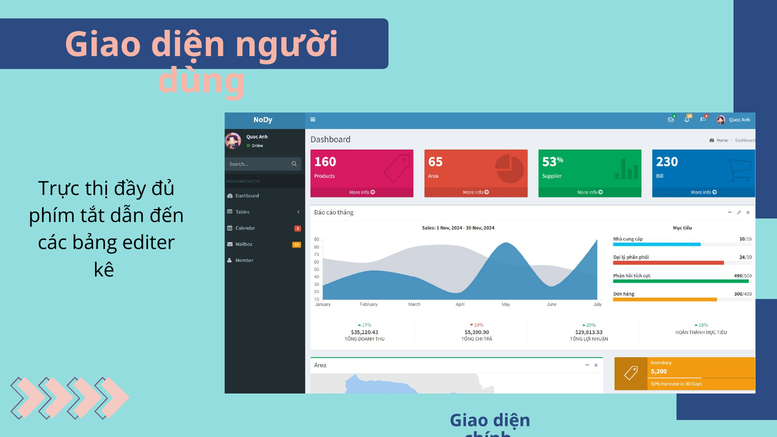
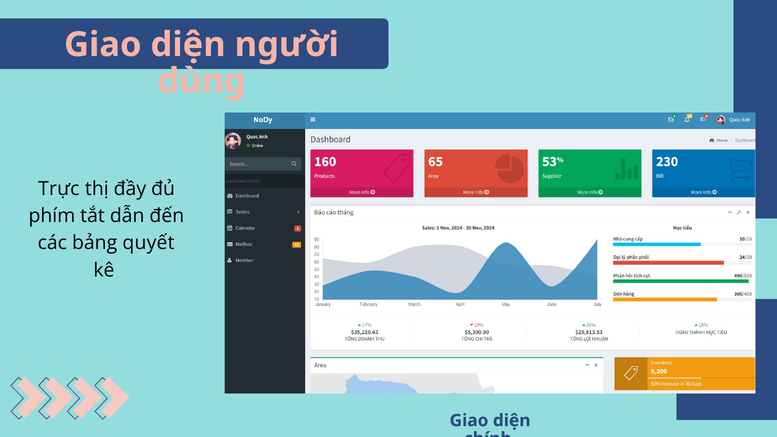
editer: editer -> quyết (149, 243)
